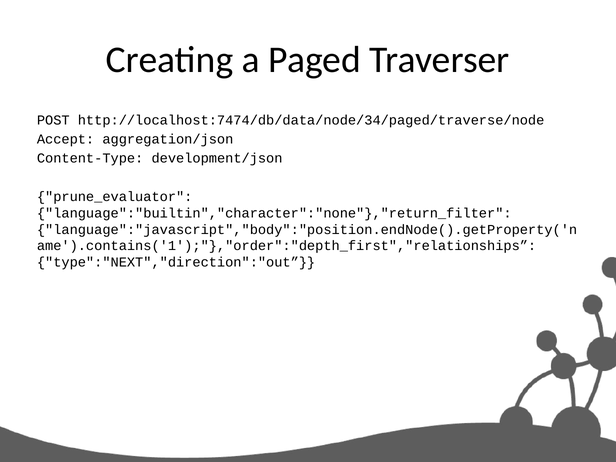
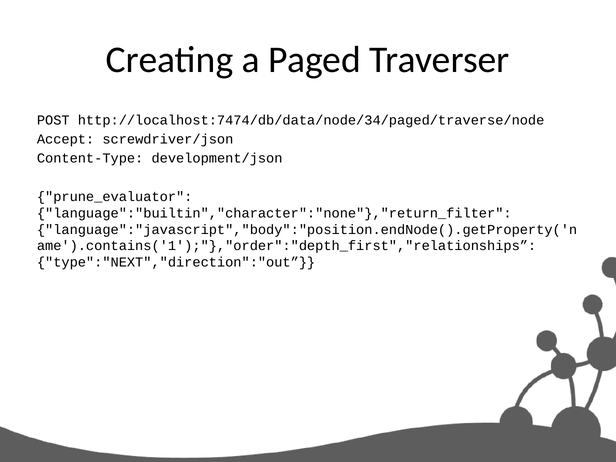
aggregation/json: aggregation/json -> screwdriver/json (168, 139)
